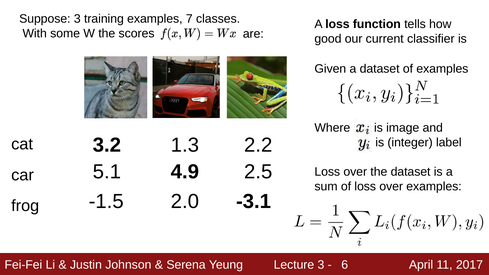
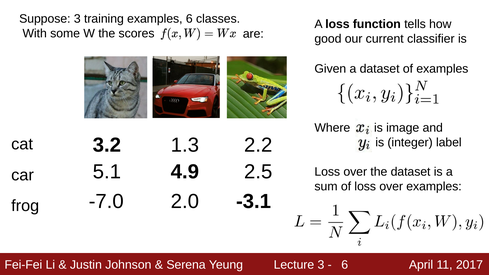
examples 7: 7 -> 6 (189, 19)
-1.5: -1.5 -> -7.0 (106, 202)
